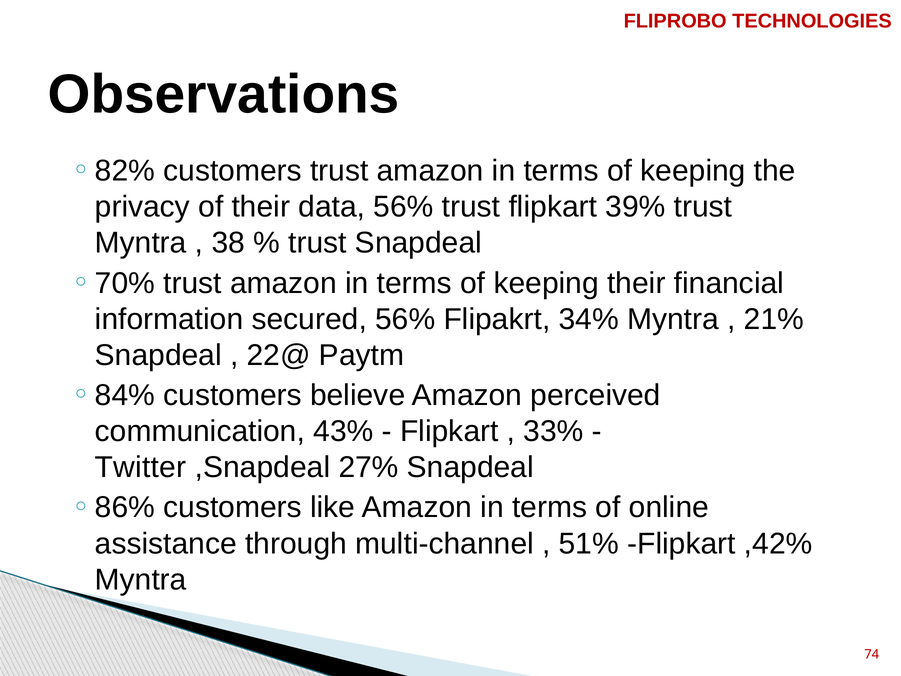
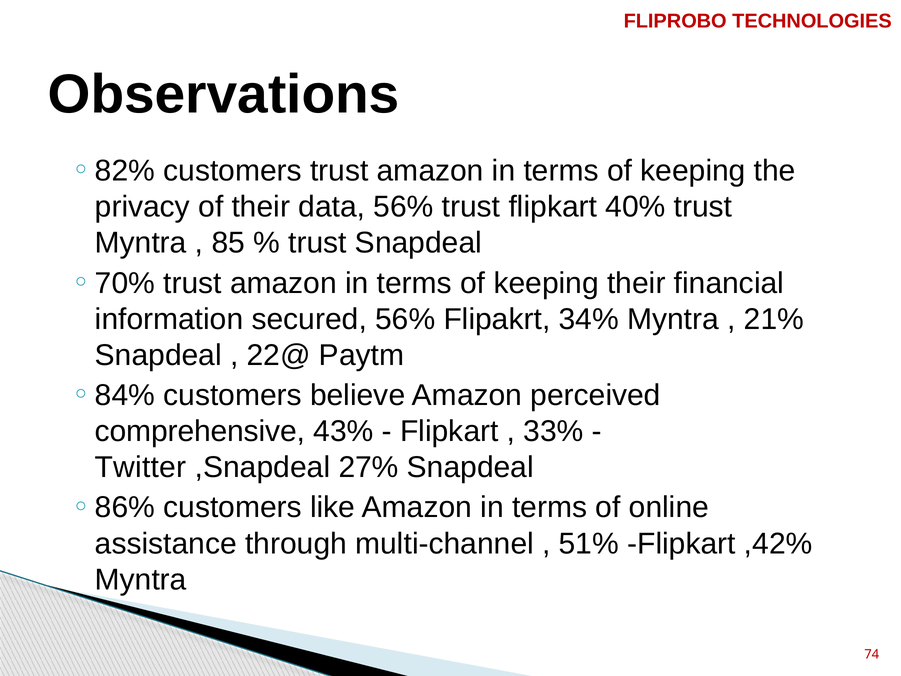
39%: 39% -> 40% (635, 207)
38: 38 -> 85 (228, 243)
communication: communication -> comprehensive (200, 431)
